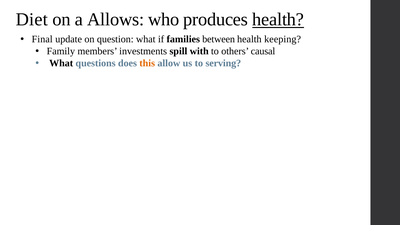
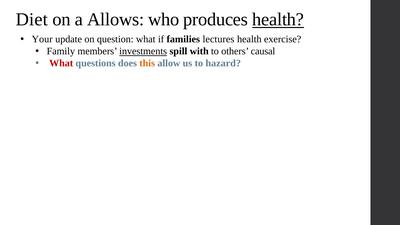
Final: Final -> Your (42, 39)
between: between -> lectures (219, 39)
keeping: keeping -> exercise (283, 39)
investments underline: none -> present (143, 51)
What colour: black -> red (61, 63)
serving: serving -> hazard (223, 63)
